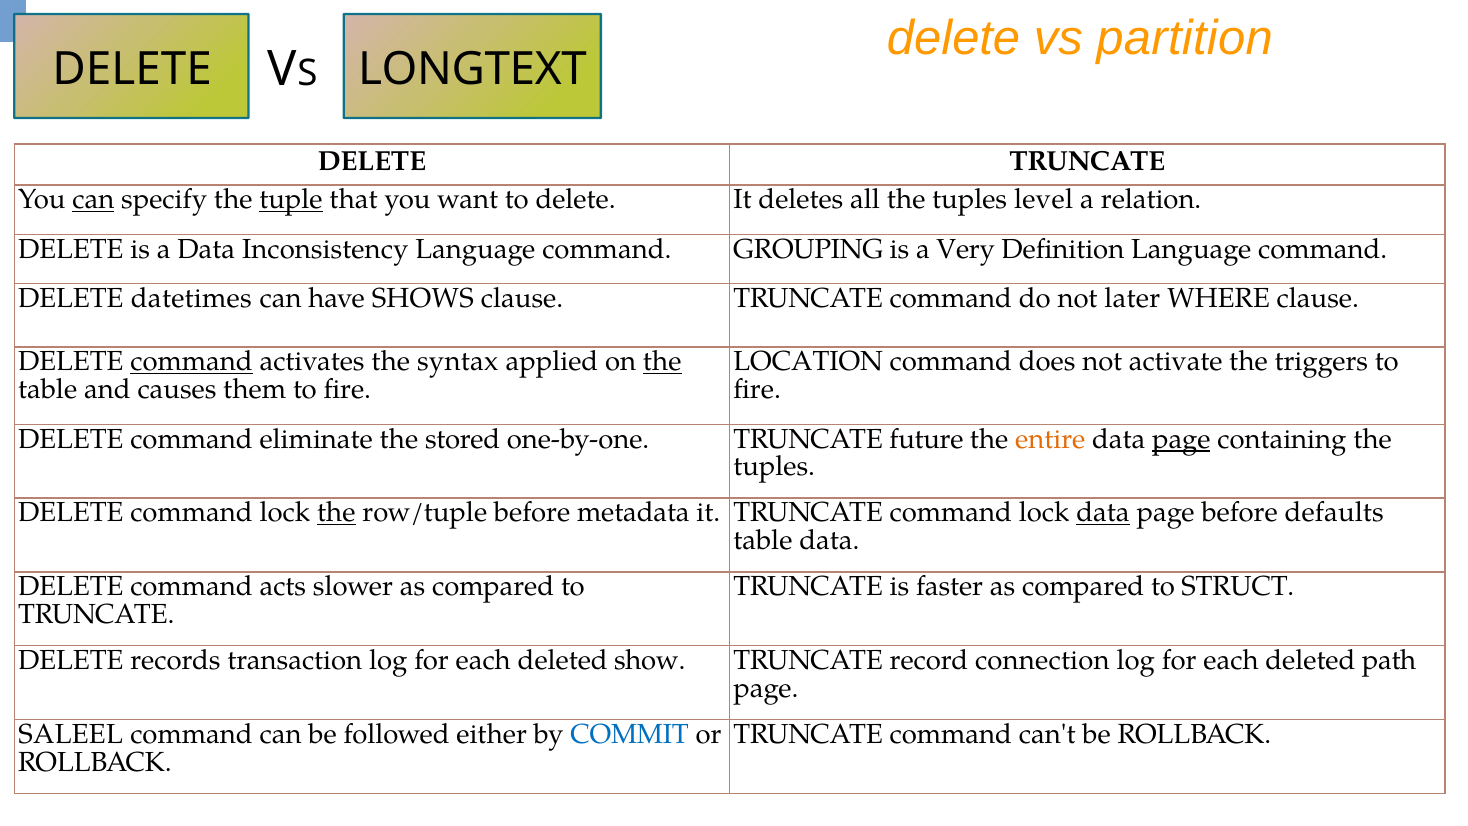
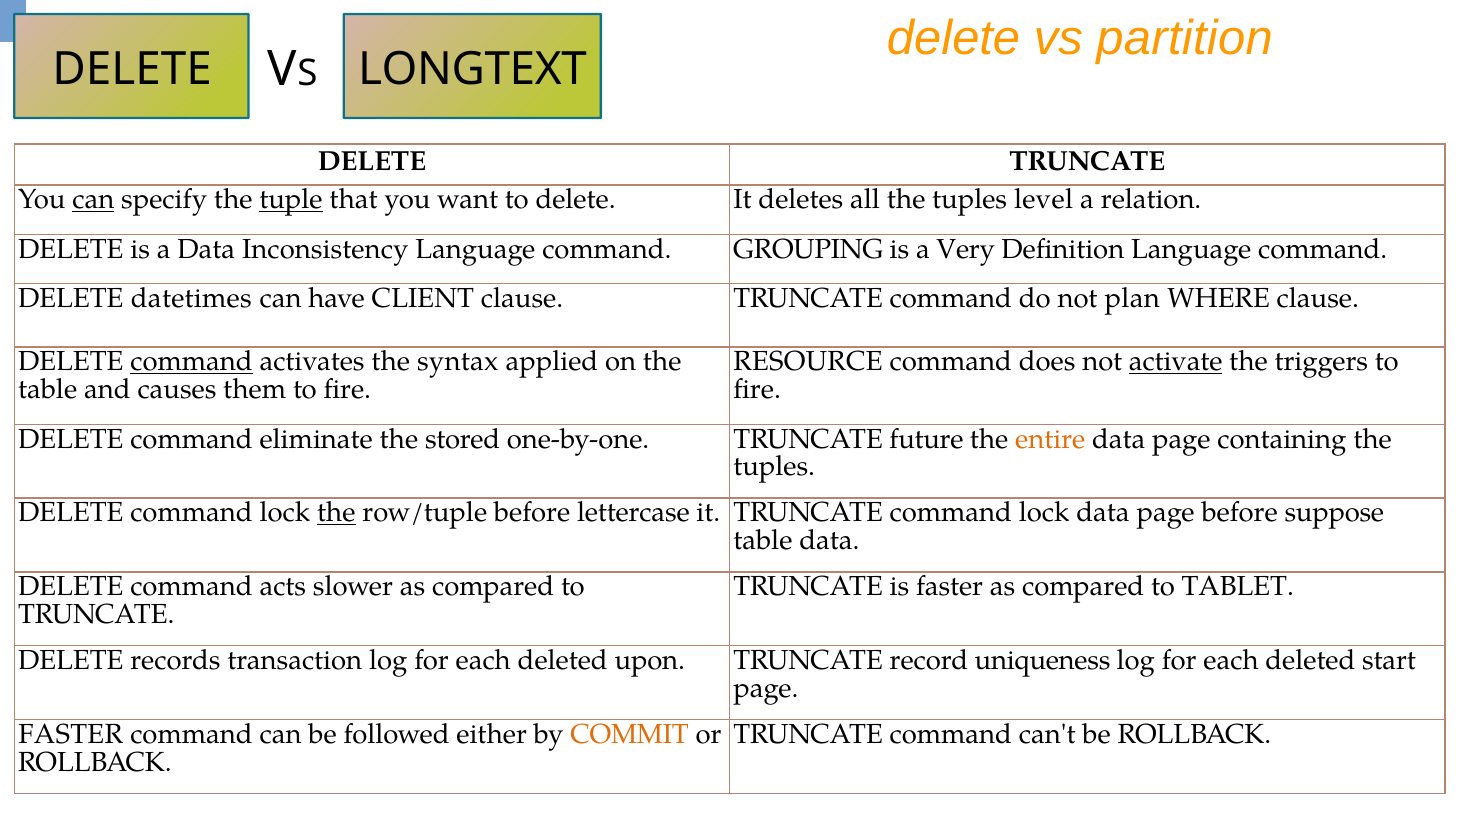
SHOWS: SHOWS -> CLIENT (423, 298)
later: later -> plan (1132, 298)
the underline: present -> none (662, 362)
LOCATION: LOCATION -> RESOURCE (808, 362)
activate underline: none -> present (1176, 362)
page underline: present -> none (1181, 439)
metadata: metadata -> lettercase (633, 513)
data underline: present -> none (1103, 513)
defaults: defaults -> suppose (1334, 513)
STRUCT: STRUCT -> TABLET (1238, 586)
show: show -> upon (650, 660)
connection: connection -> uniqueness (1043, 660)
path: path -> start (1389, 660)
SALEEL: SALEEL -> FASTER (71, 734)
COMMIT colour: blue -> orange (630, 734)
